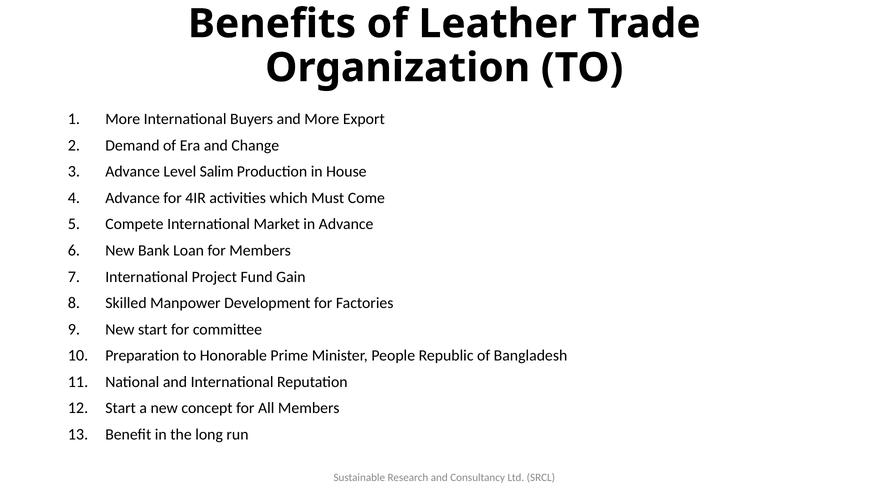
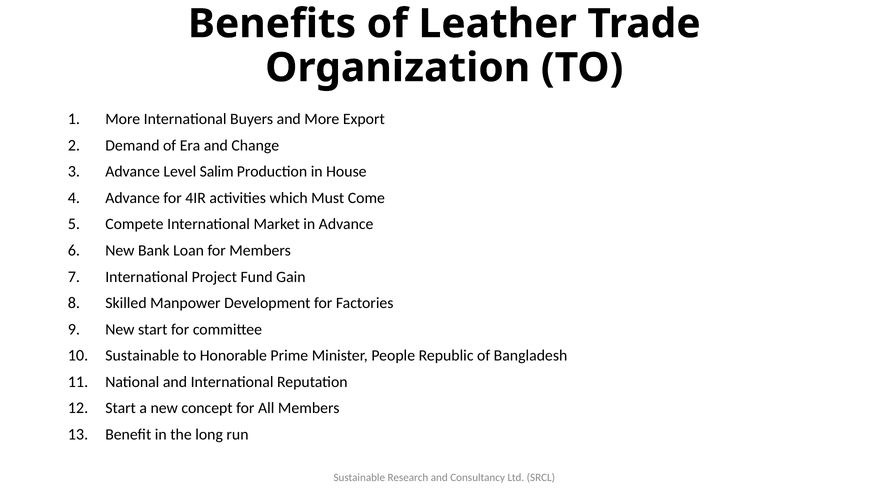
Preparation: Preparation -> Sustainable (142, 356)
